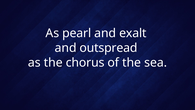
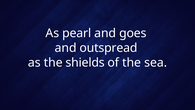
exalt: exalt -> goes (133, 33)
chorus: chorus -> shields (85, 62)
